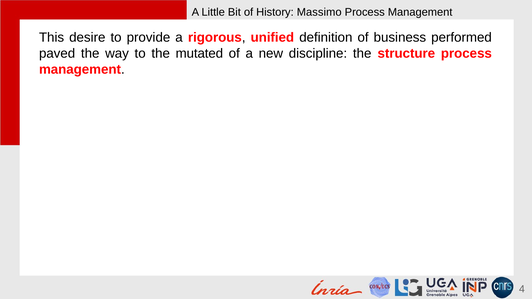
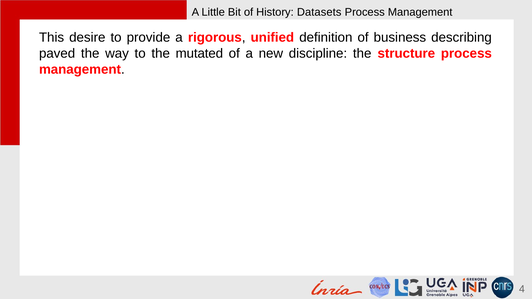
Massimo: Massimo -> Datasets (319, 12)
performed: performed -> describing (462, 37)
